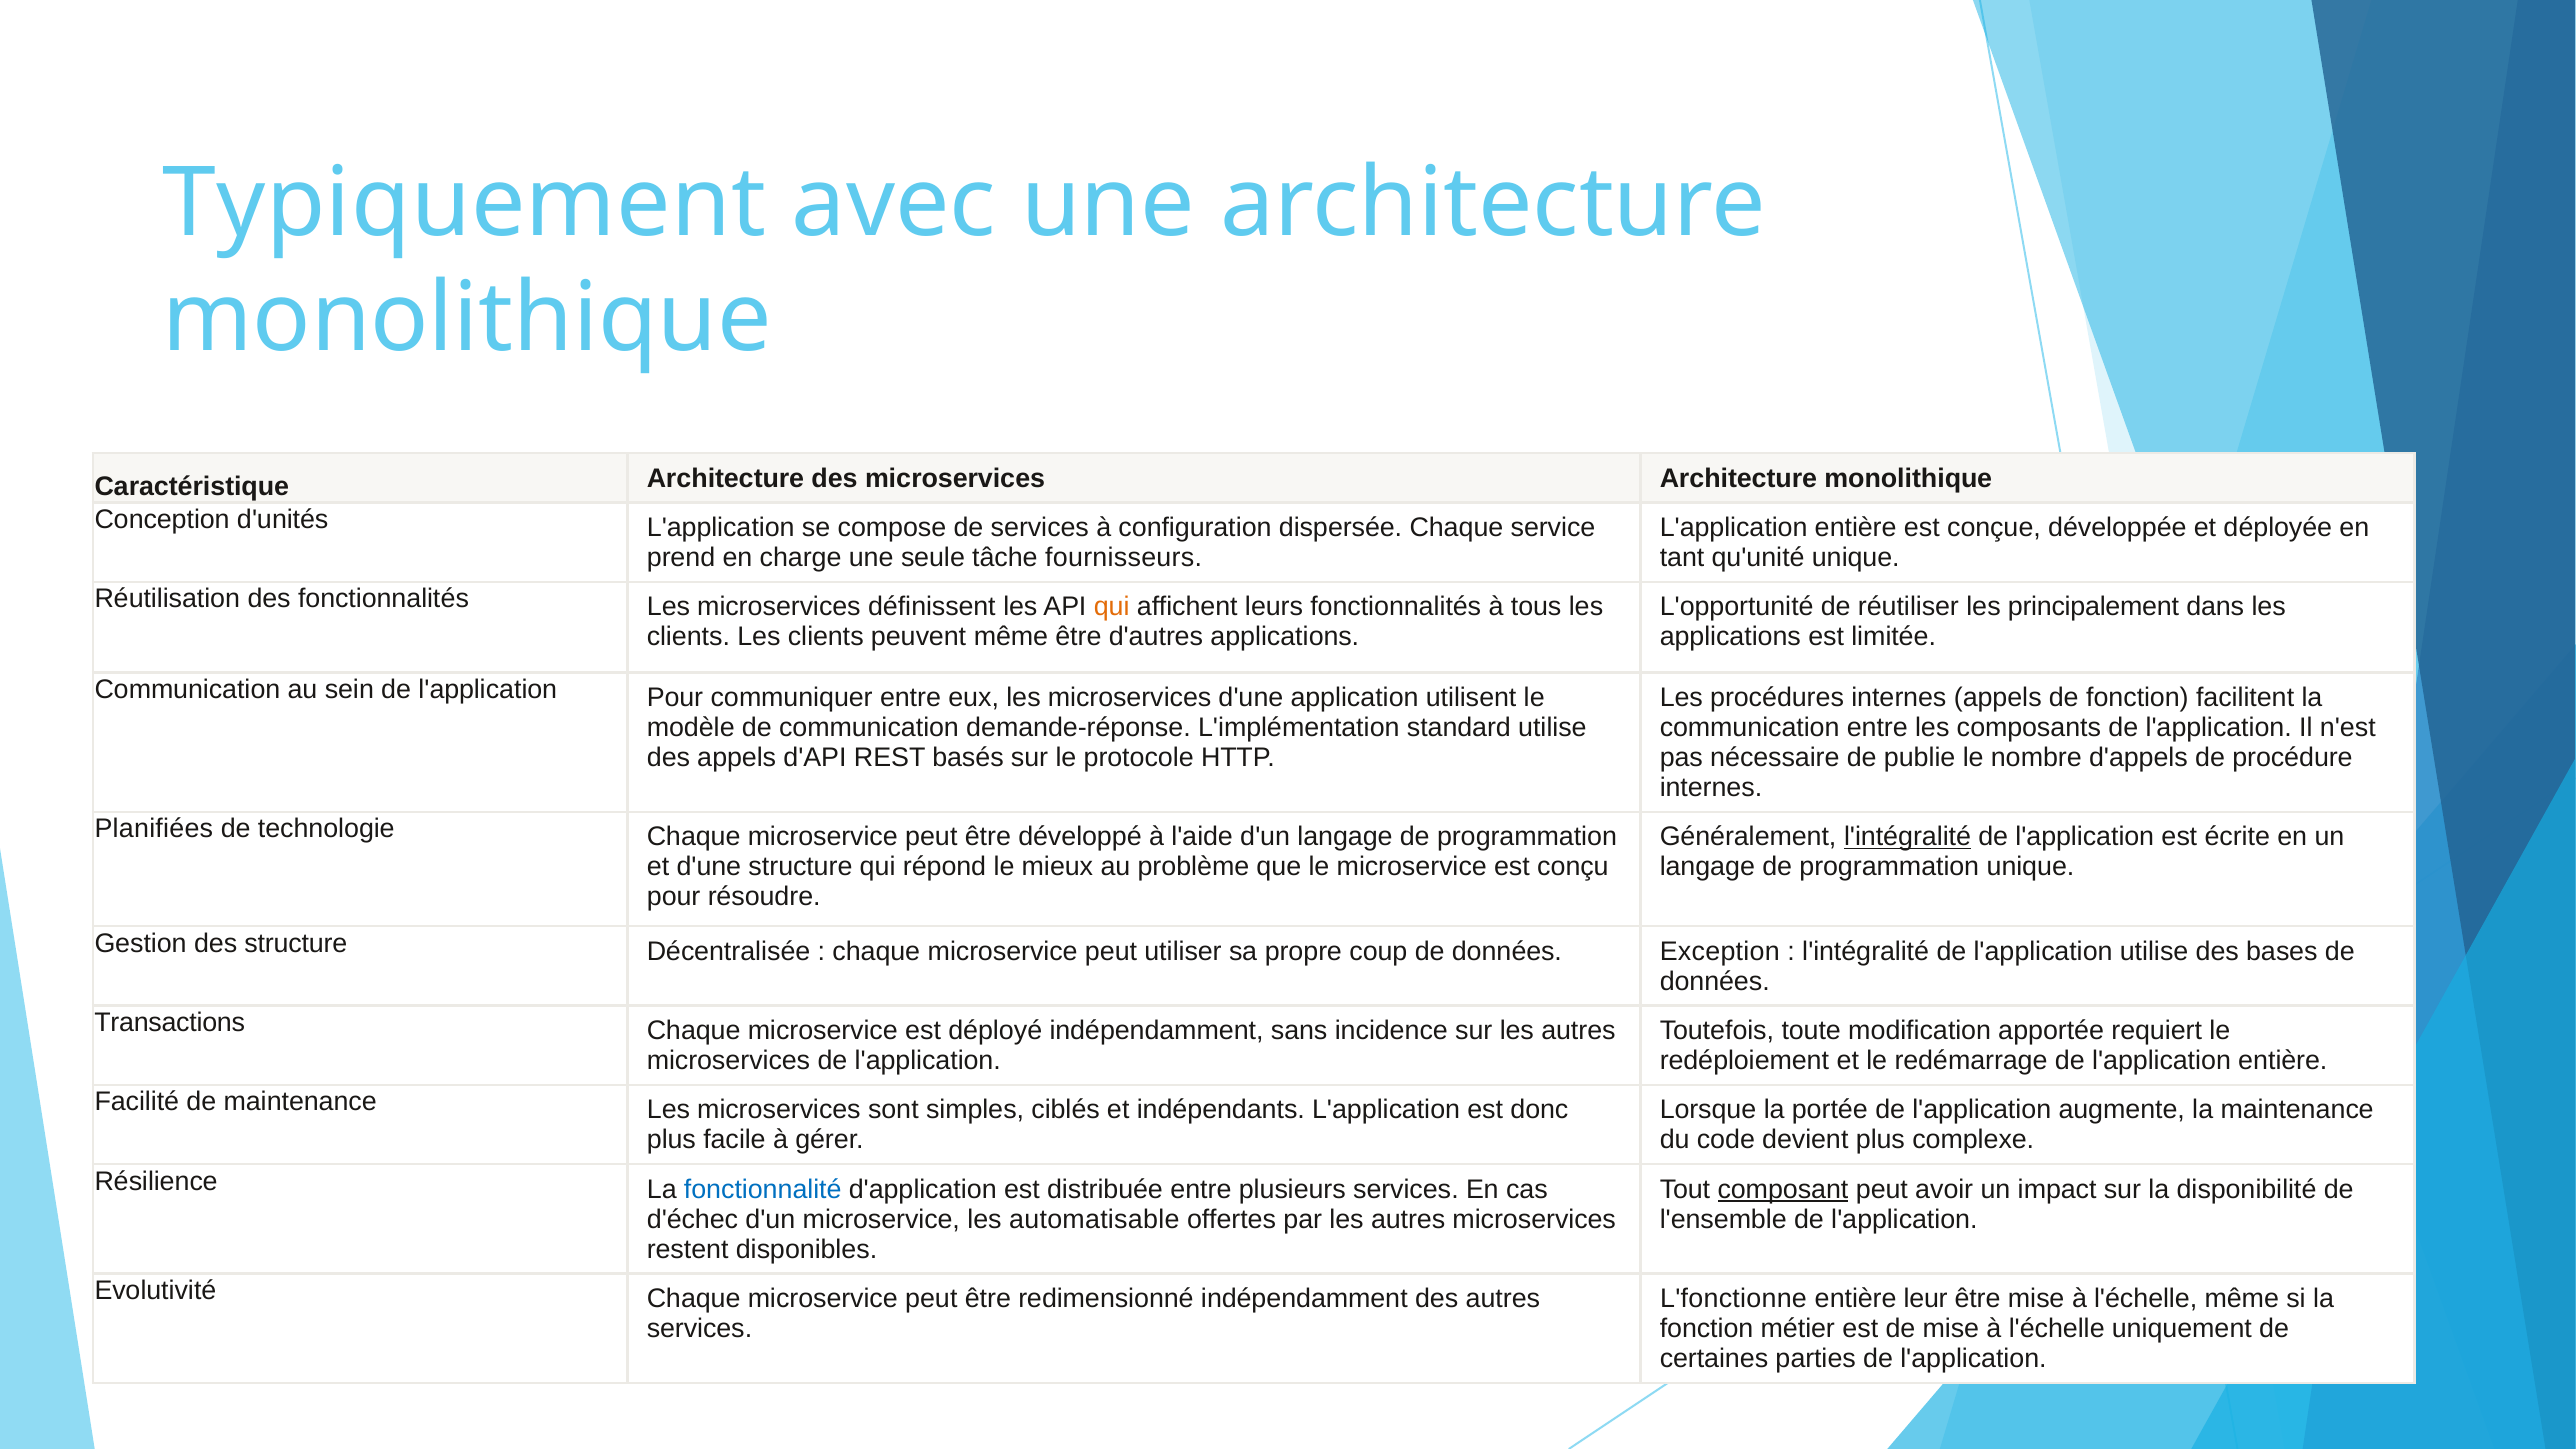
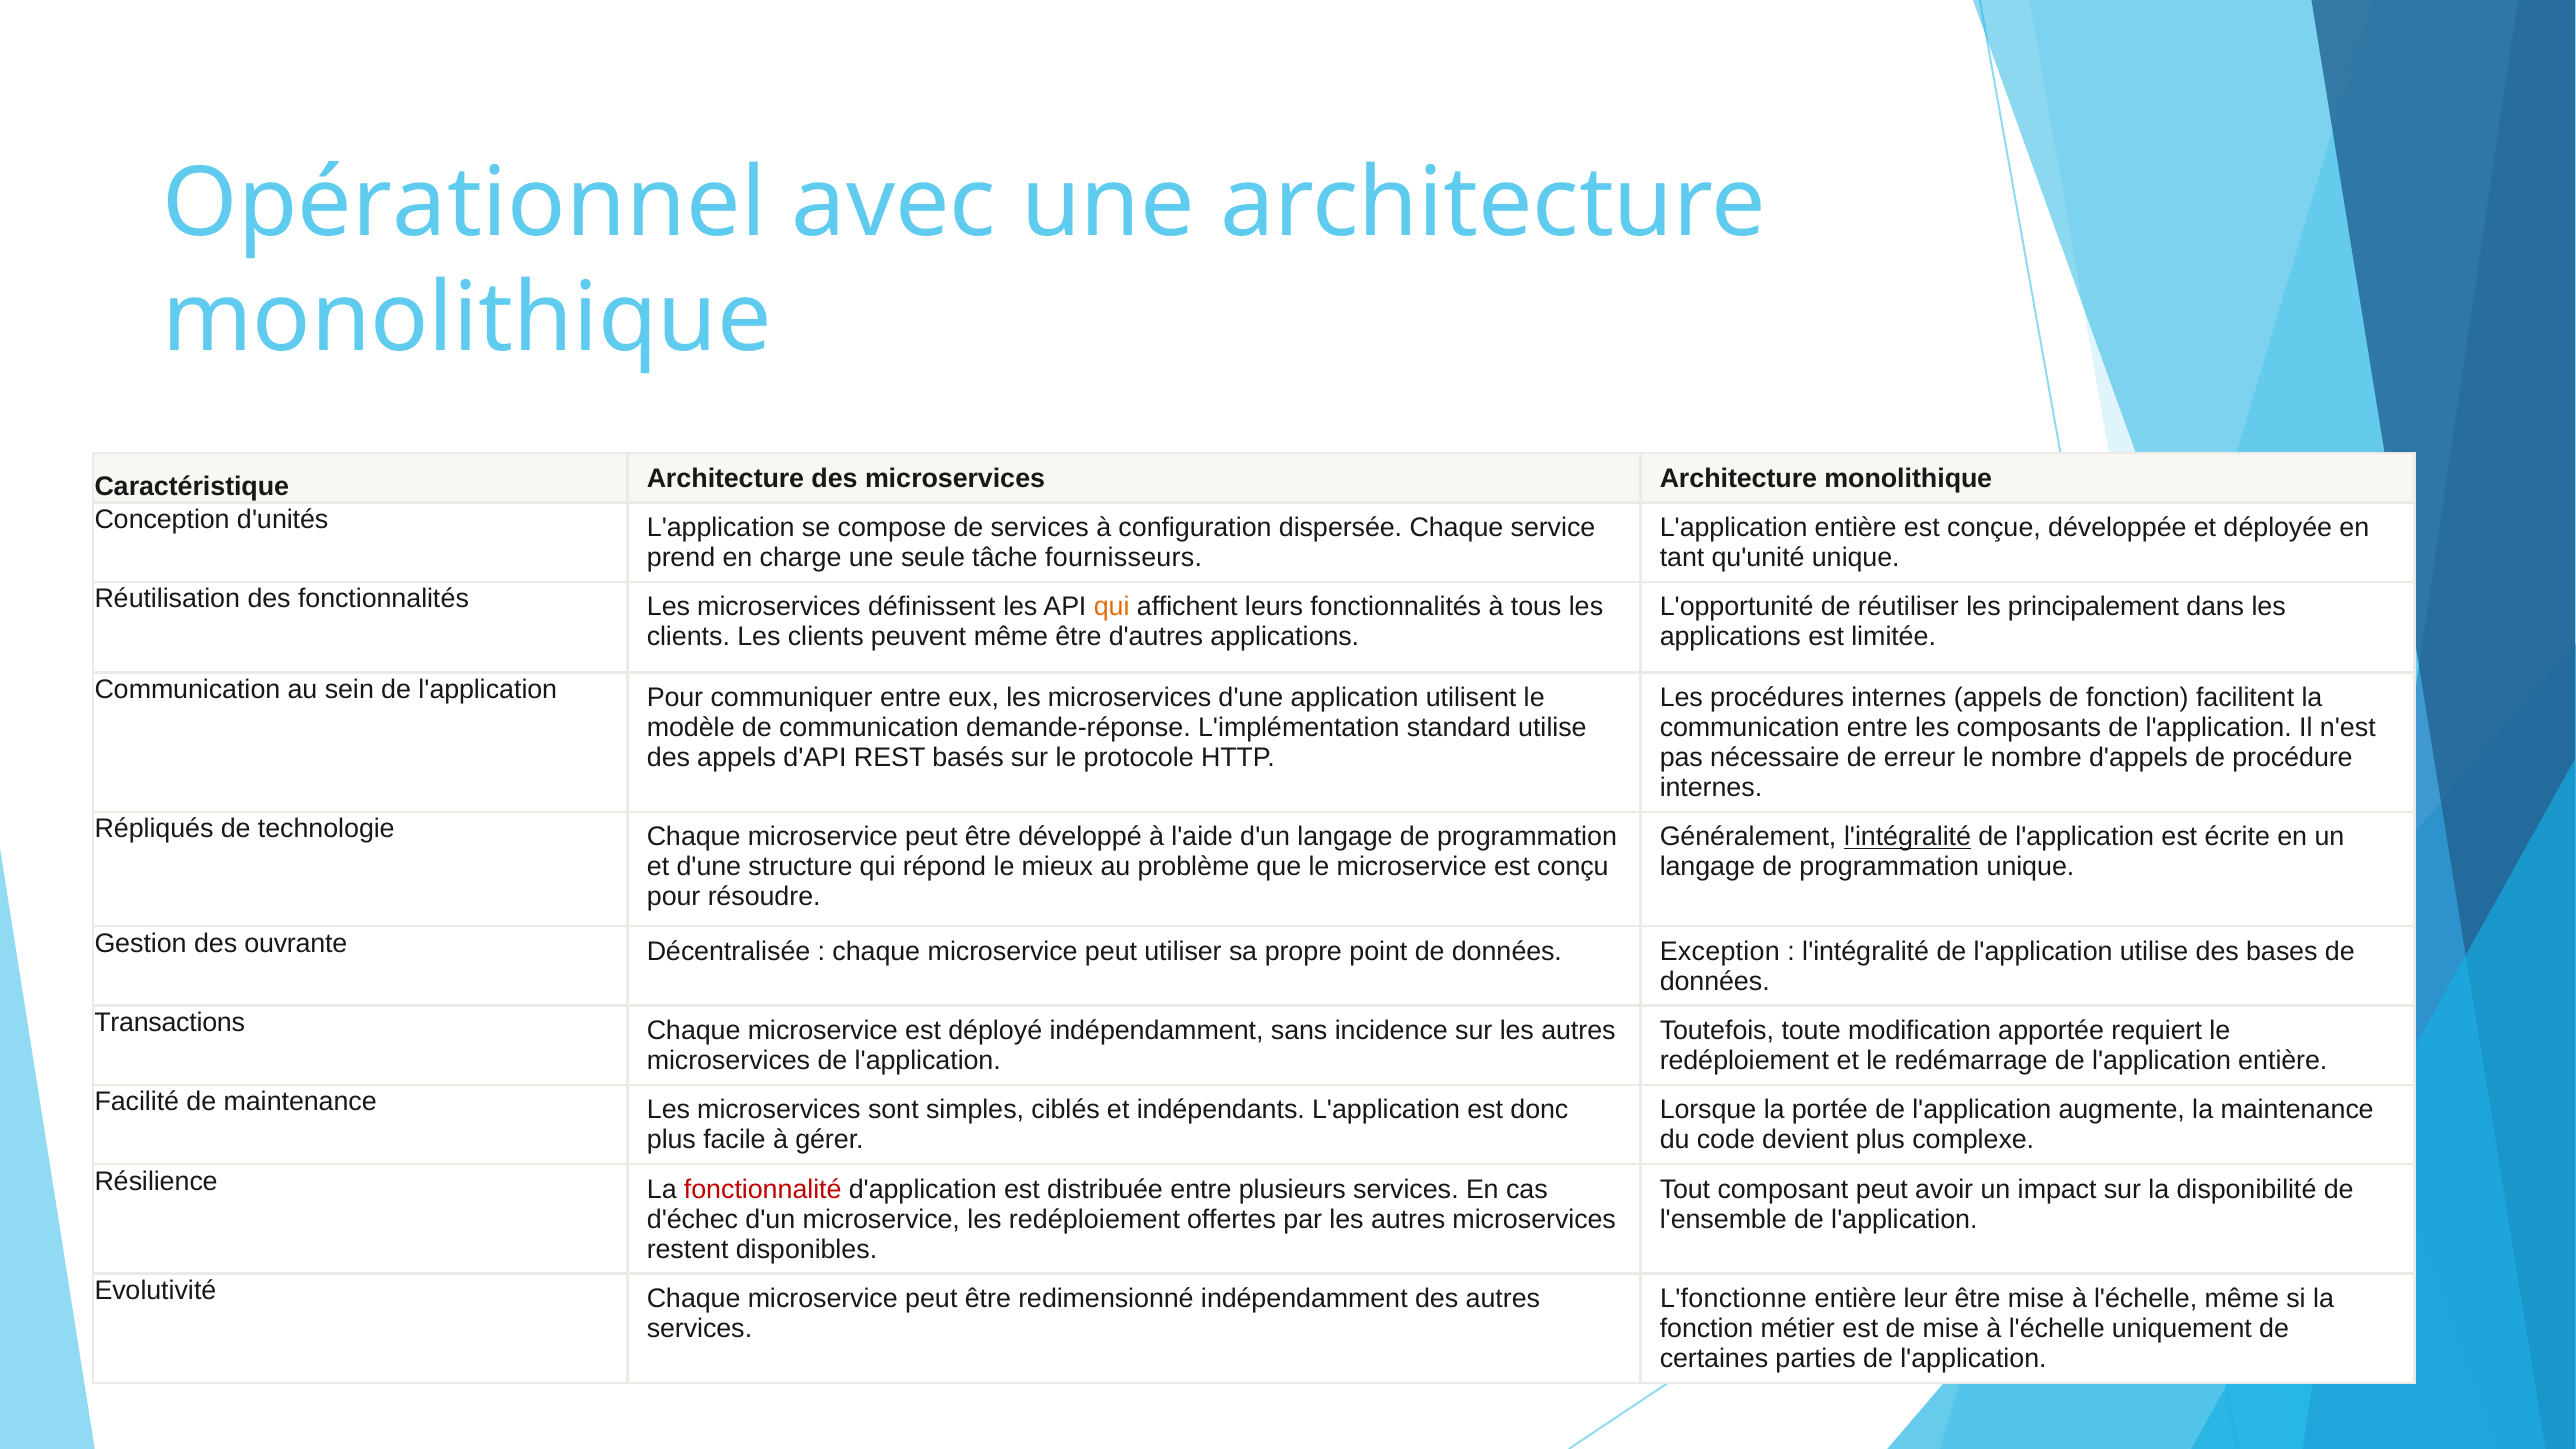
Typiquement: Typiquement -> Opérationnel (464, 203)
publie: publie -> erreur (1920, 758)
Planifiées: Planifiées -> Répliqués (154, 829)
des structure: structure -> ouvrante (296, 943)
coup: coup -> point (1378, 951)
fonctionnalité colour: blue -> red (763, 1189)
composant underline: present -> none (1783, 1189)
les automatisable: automatisable -> redéploiement (1094, 1219)
